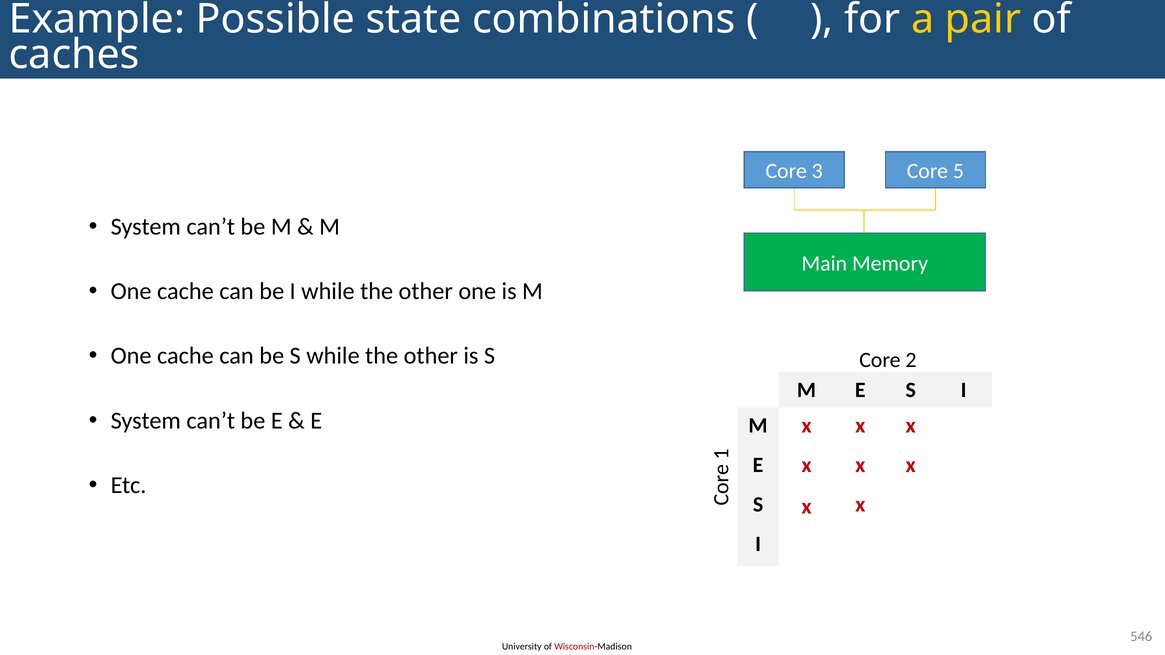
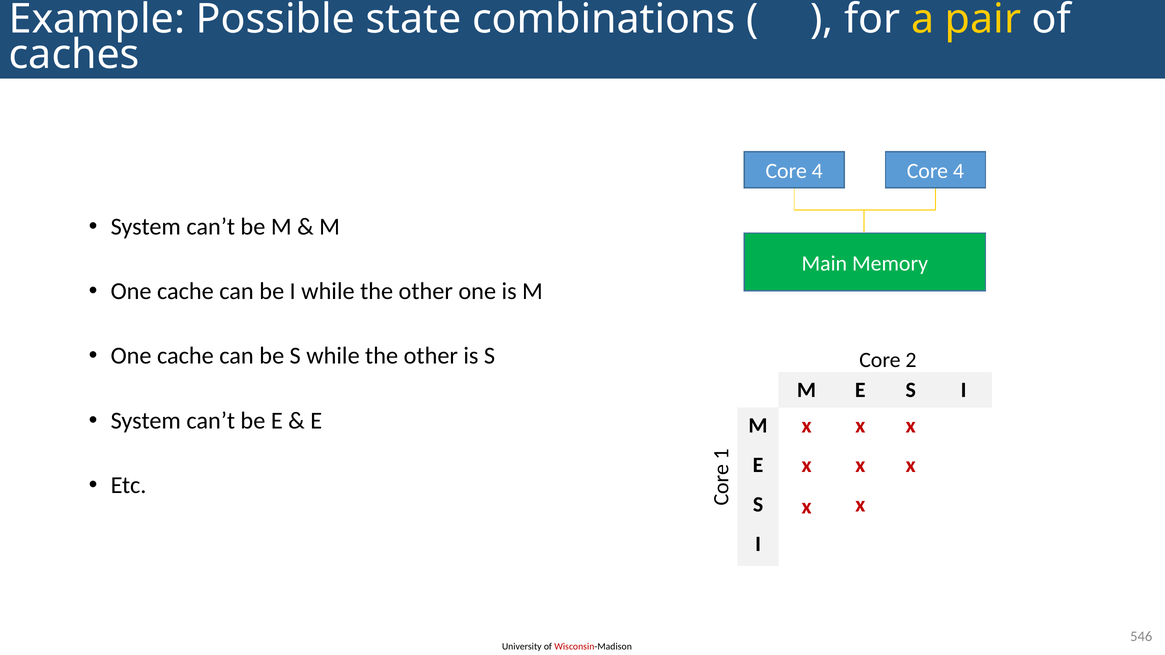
3: 3 -> 4 (817, 171)
5: 5 -> 4 (958, 171)
